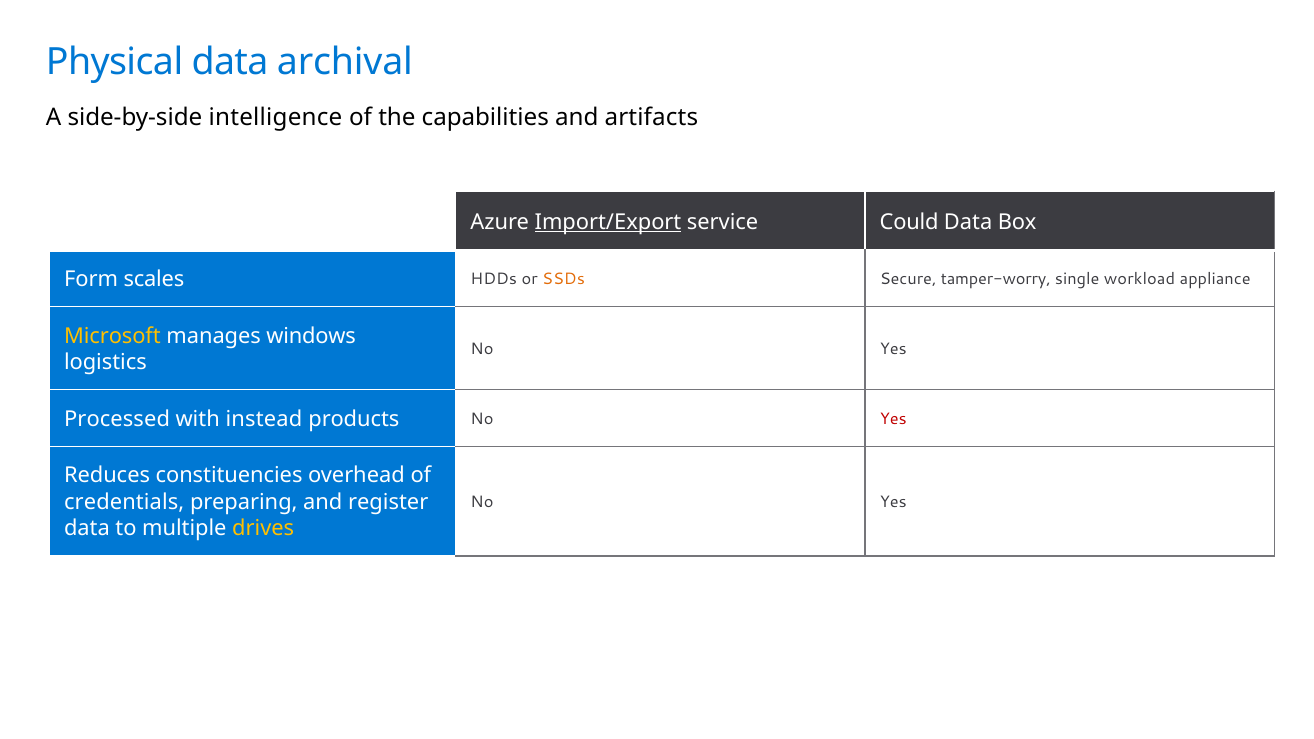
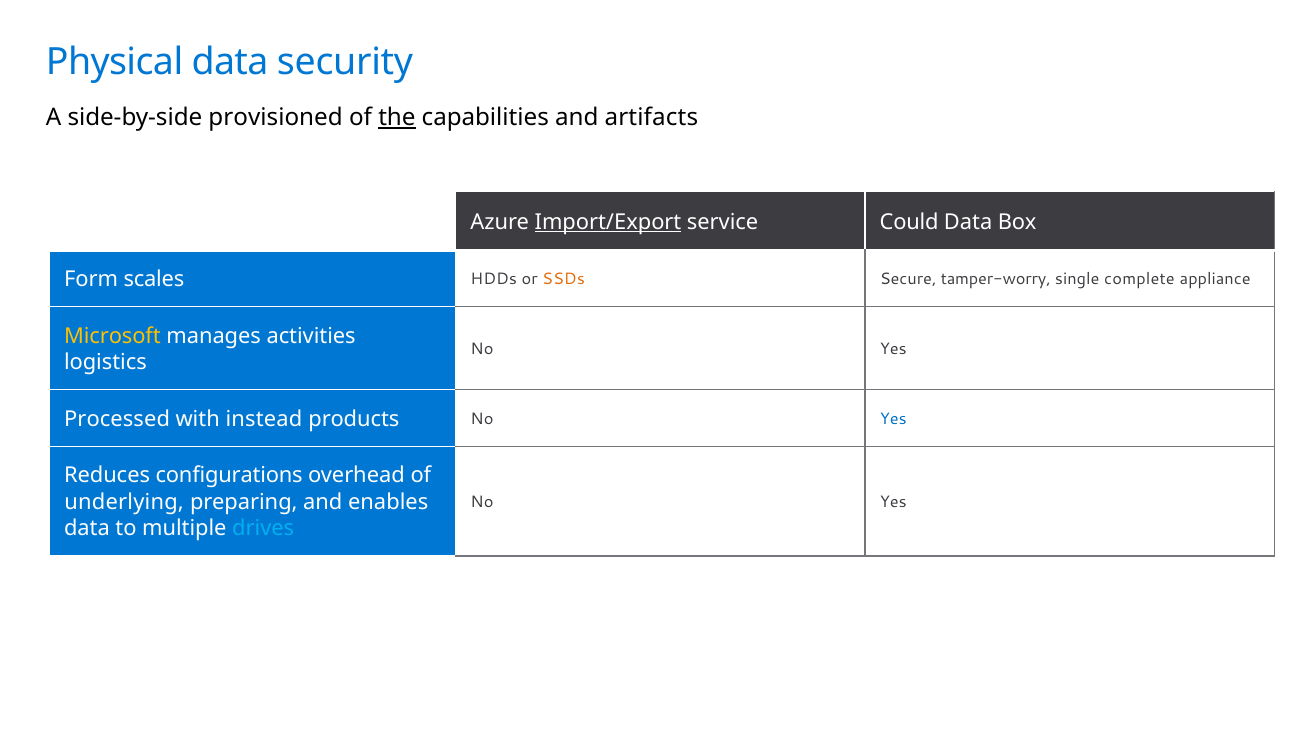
archival: archival -> security (345, 62)
intelligence: intelligence -> provisioned (276, 117)
the underline: none -> present (397, 117)
workload: workload -> complete (1139, 280)
windows: windows -> activities (311, 336)
Yes colour: red -> blue (893, 419)
constituencies: constituencies -> configurations (229, 475)
credentials: credentials -> underlying (124, 502)
register: register -> enables (388, 502)
drives colour: yellow -> light blue (263, 529)
